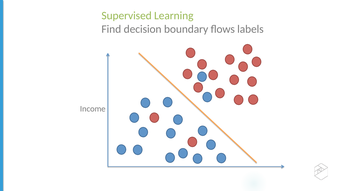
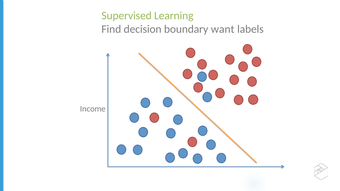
ﬂows: ﬂows -> want (223, 29)
